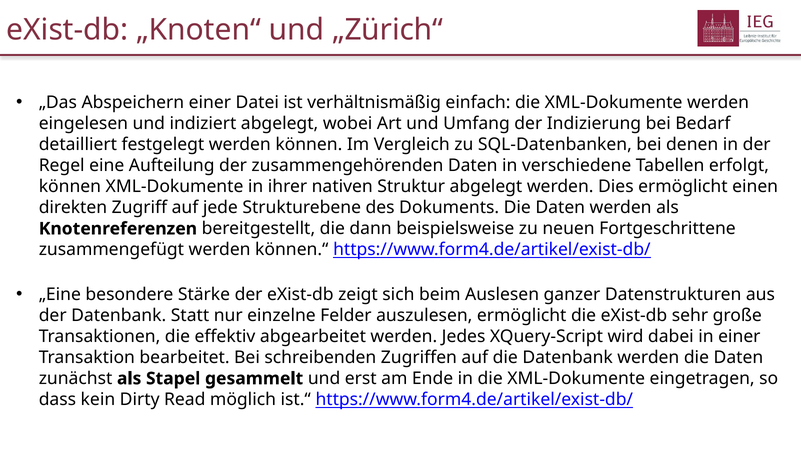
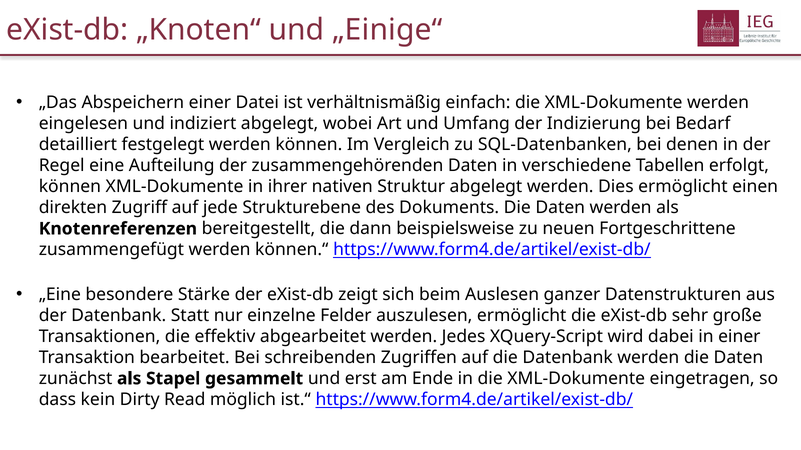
„Zürich“: „Zürich“ -> „Einige“ (387, 30)
